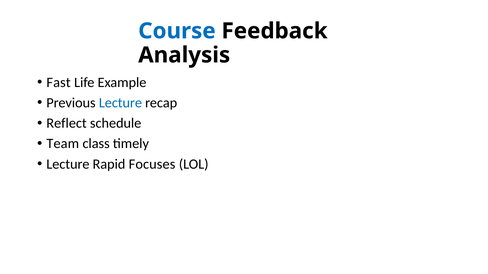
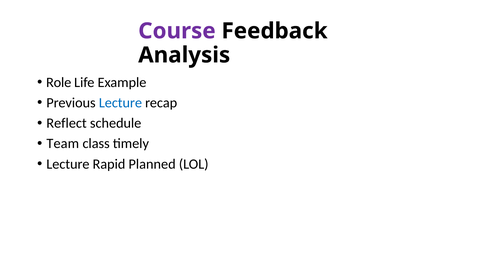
Course colour: blue -> purple (177, 31)
Fast: Fast -> Role (59, 83)
Focuses: Focuses -> Planned (152, 164)
